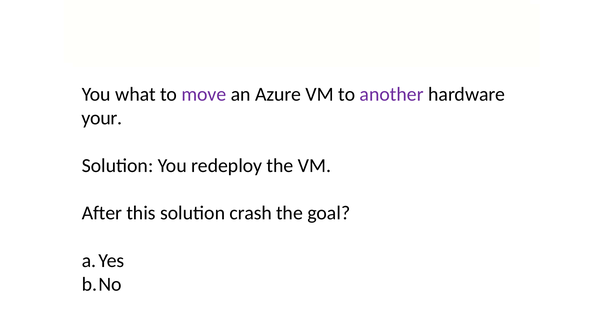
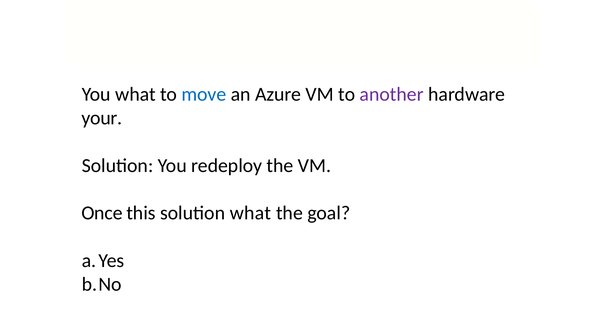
move colour: purple -> blue (204, 94)
After: After -> Once (102, 213)
solution crash: crash -> what (250, 213)
